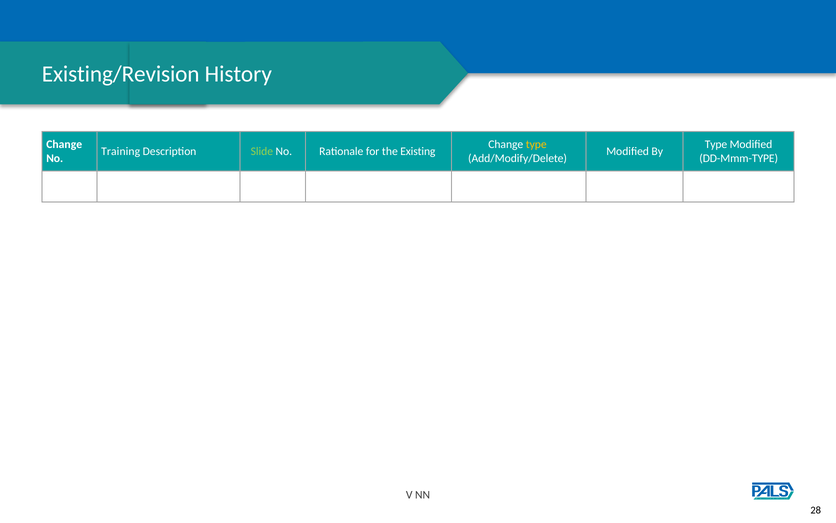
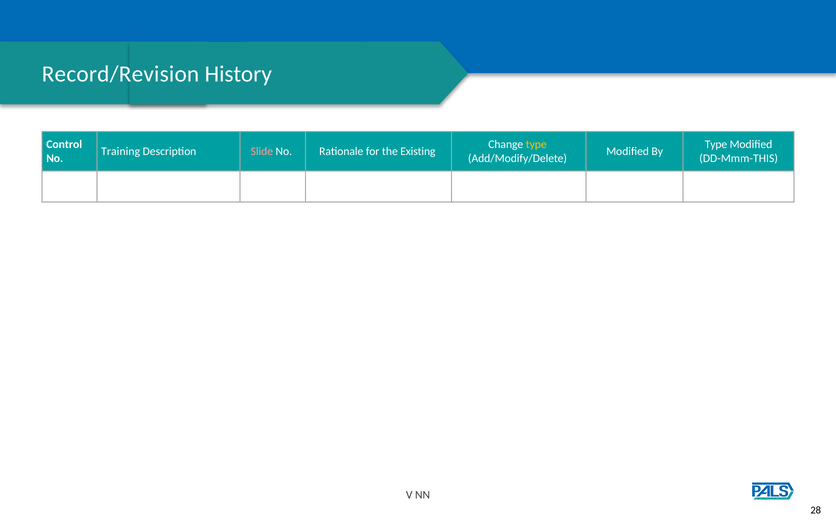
Existing/Revision: Existing/Revision -> Record/Revision (120, 74)
Change: Change -> Control (64, 144)
Slide colour: light green -> pink (262, 151)
DD-Mmm-TYPE: DD-Mmm-TYPE -> DD-Mmm-THIS (739, 158)
